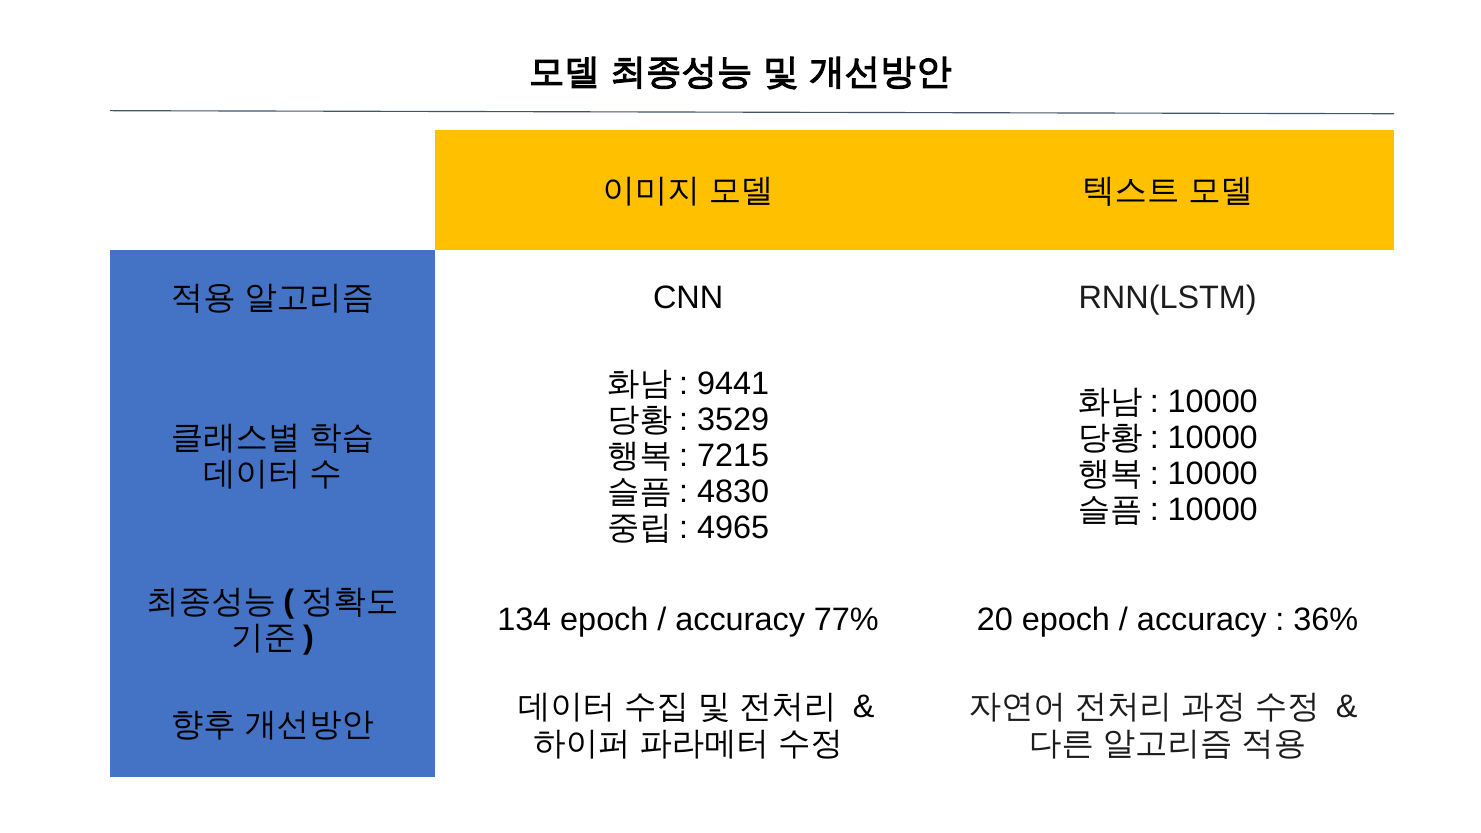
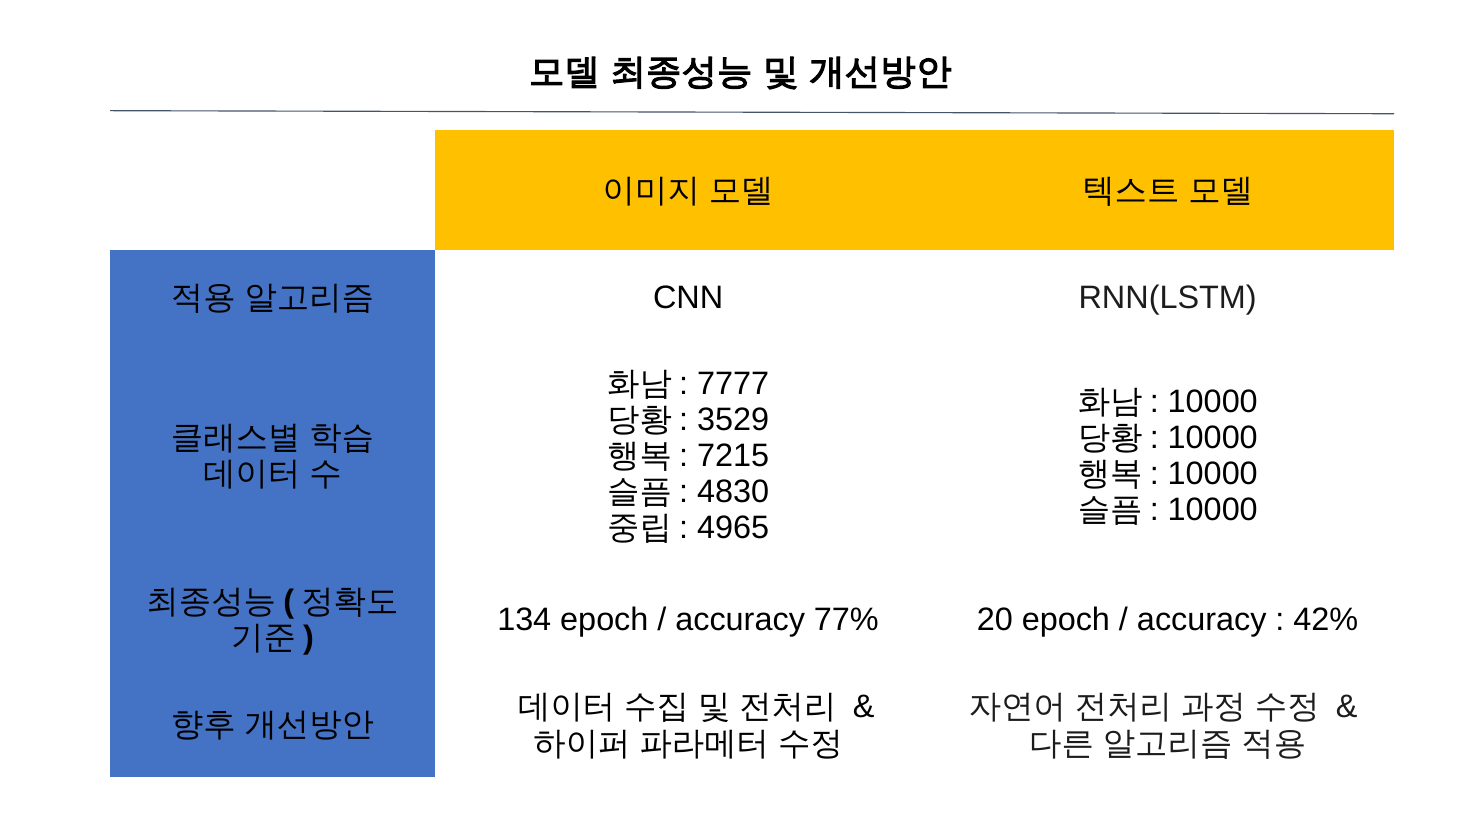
9441: 9441 -> 7777 (733, 384)
36%: 36% -> 42% (1326, 620)
